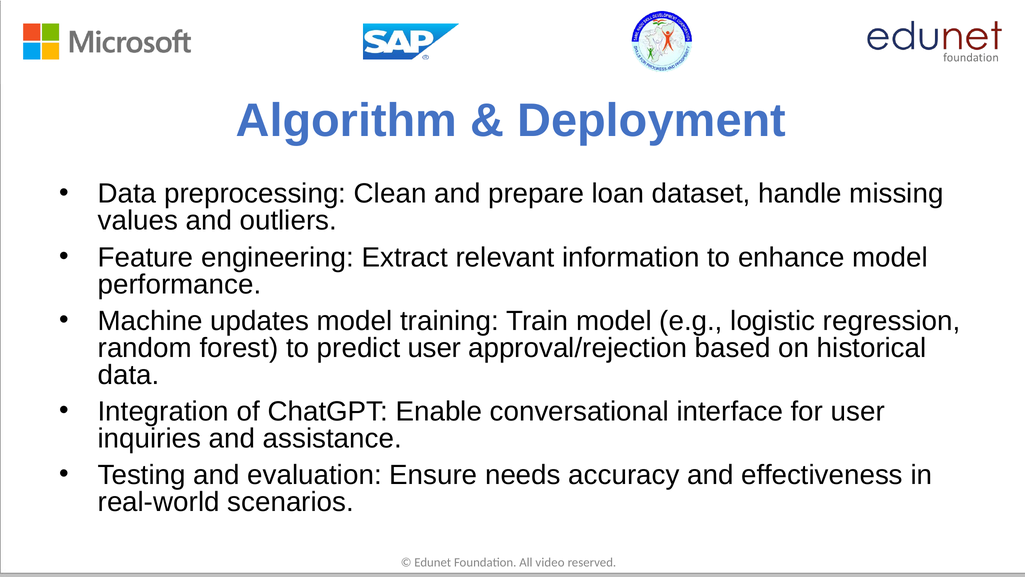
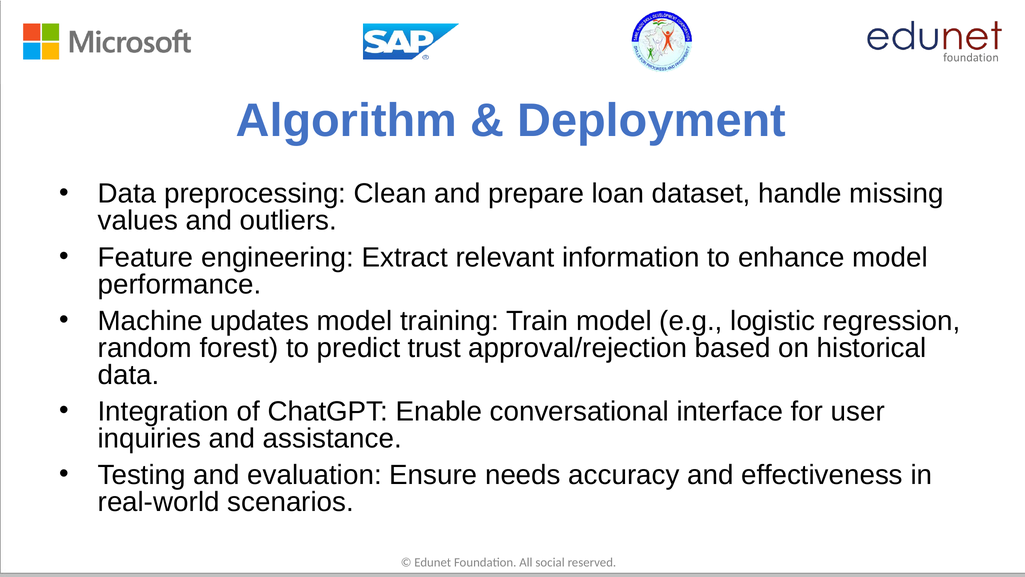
predict user: user -> trust (434, 348)
video: video -> social (550, 562)
